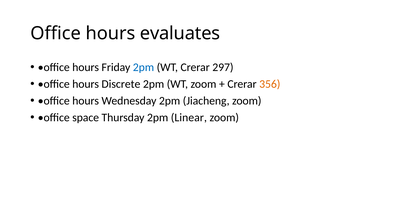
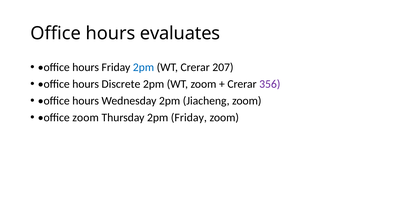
297: 297 -> 207 (223, 67)
356 colour: orange -> purple (270, 84)
office space: space -> zoom (86, 117)
2pm Linear: Linear -> Friday (189, 117)
